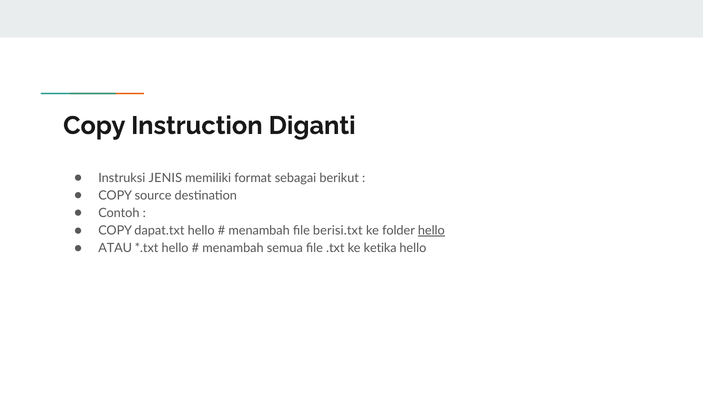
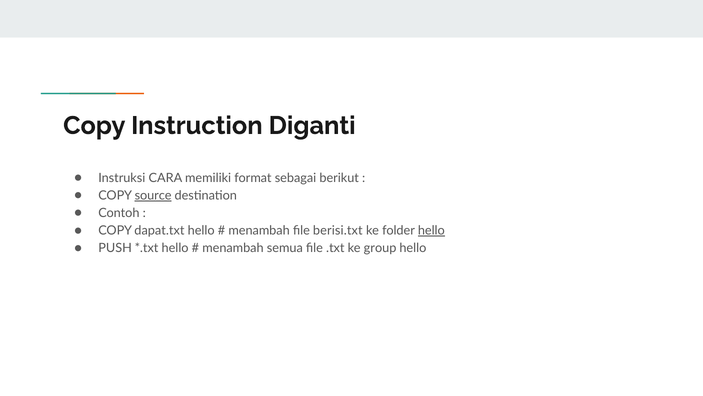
JENIS: JENIS -> CARA (165, 178)
source underline: none -> present (153, 195)
ATAU: ATAU -> PUSH (115, 248)
ketika: ketika -> group (380, 248)
